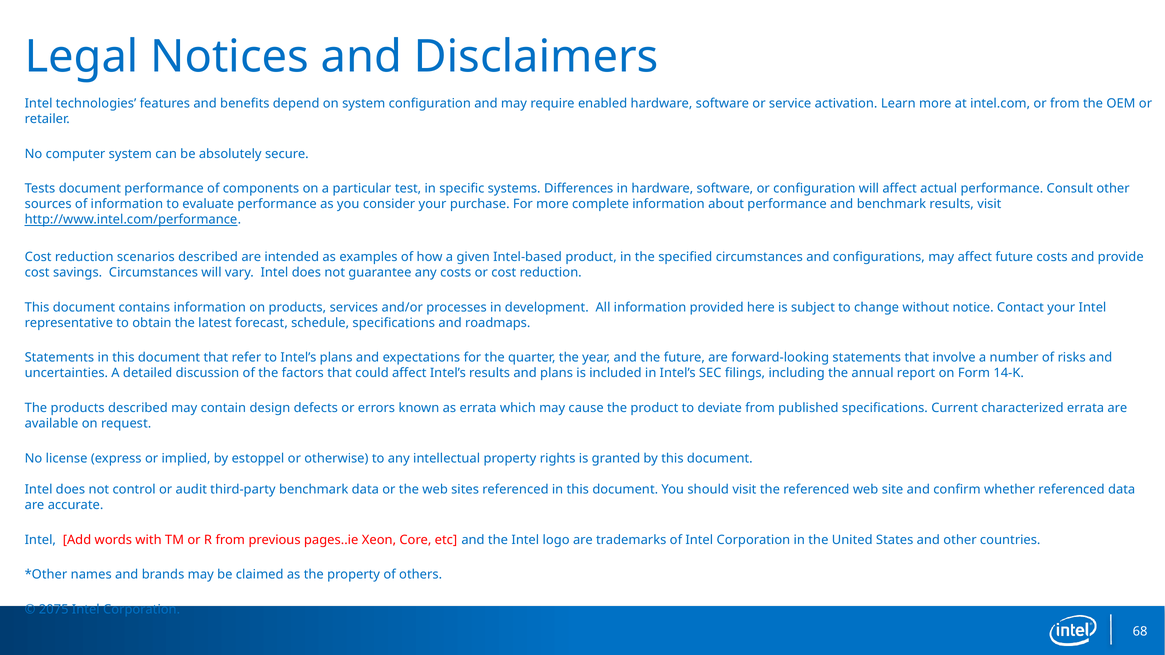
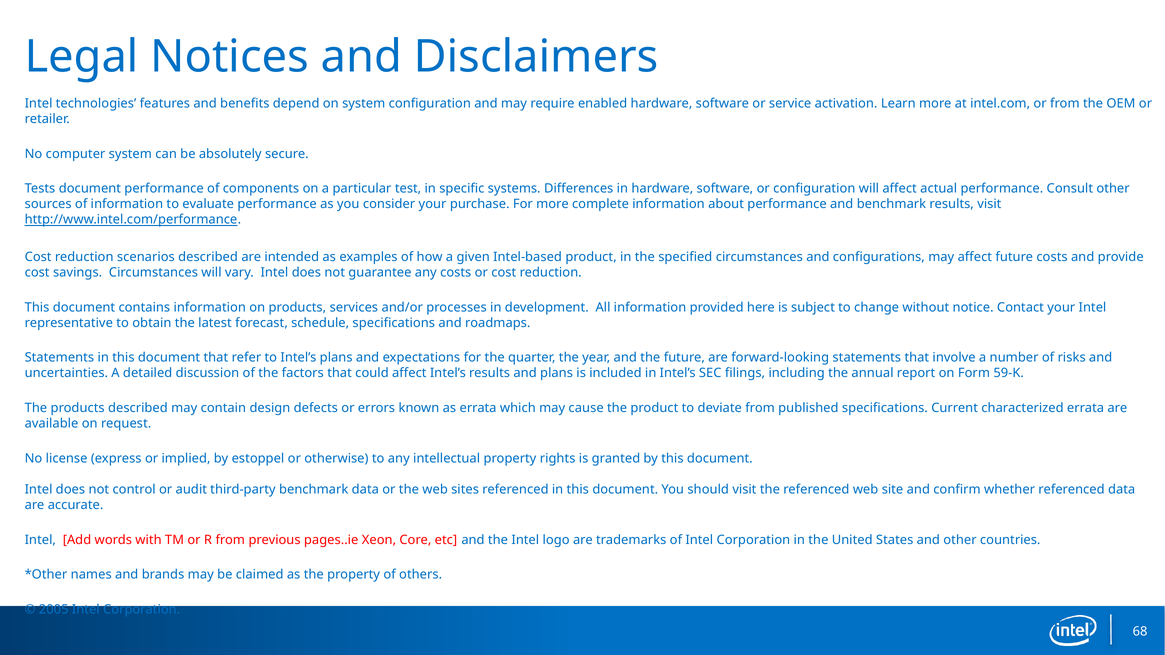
14-K: 14-K -> 59-K (1009, 373)
2075: 2075 -> 2005 (54, 610)
